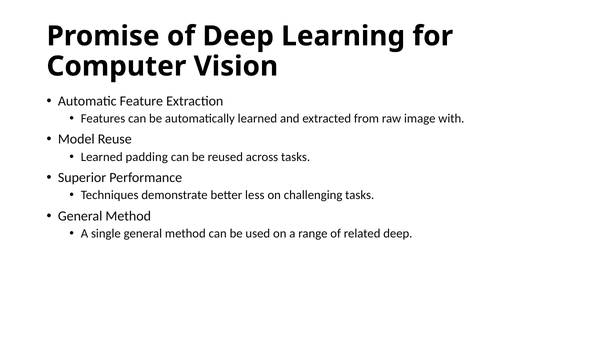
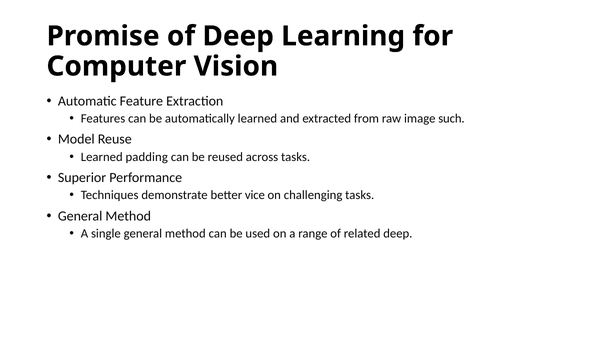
with: with -> such (451, 119)
less: less -> vice (255, 195)
